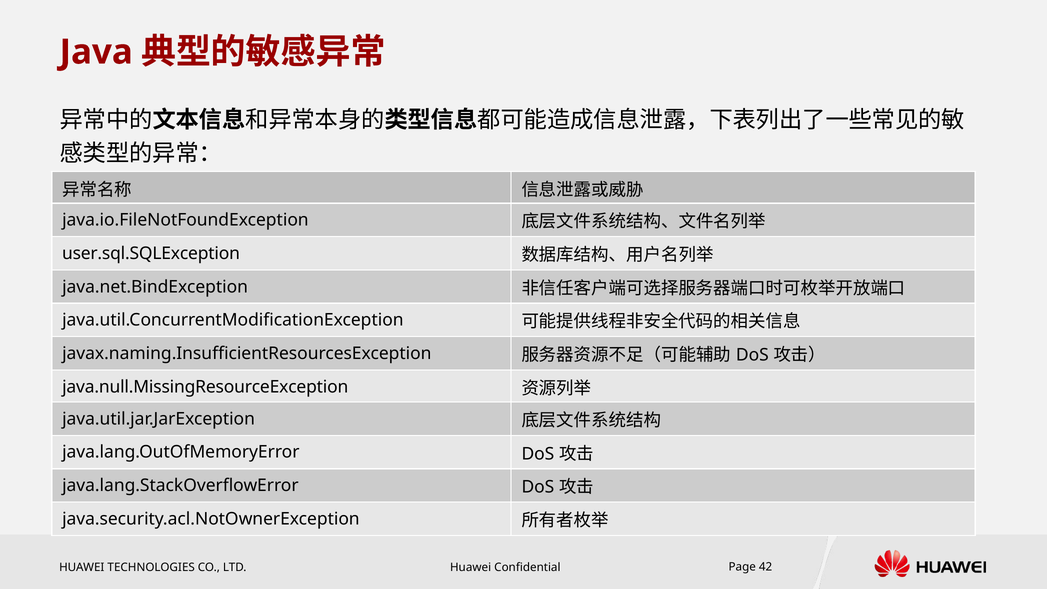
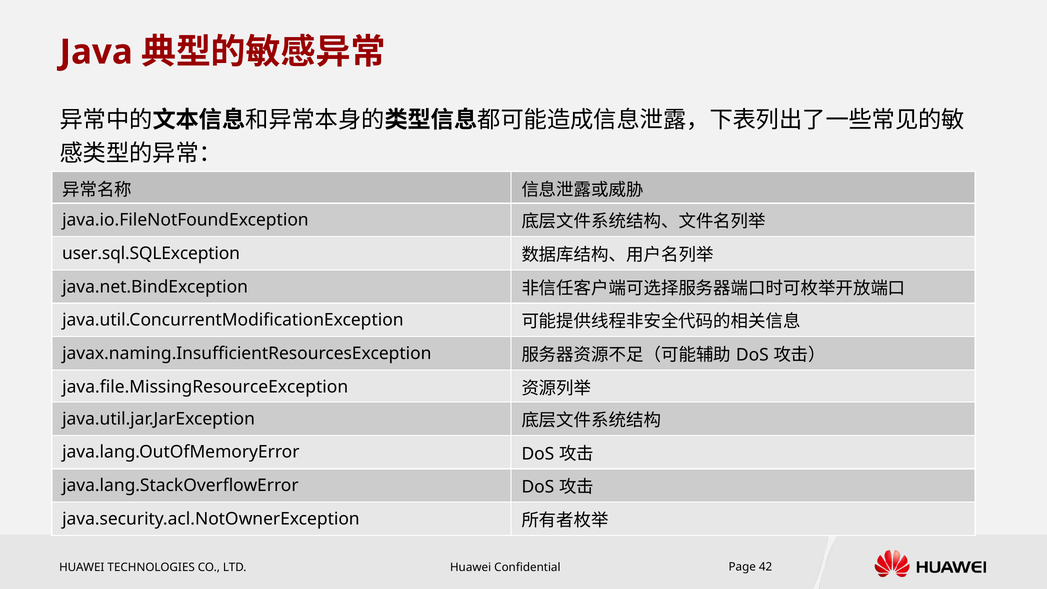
java.null.MissingResourceException: java.null.MissingResourceException -> java.file.MissingResourceException (205, 387)
